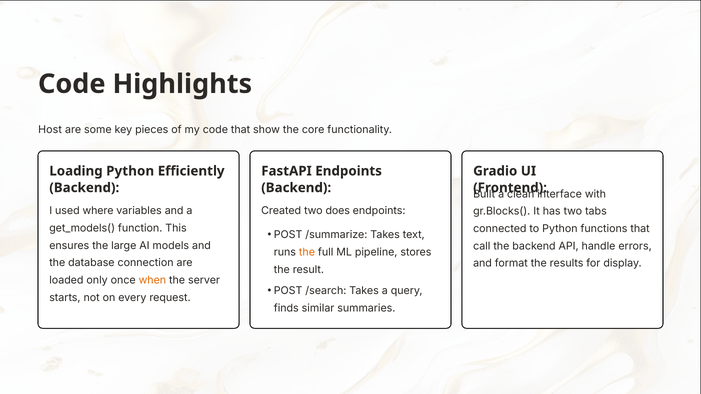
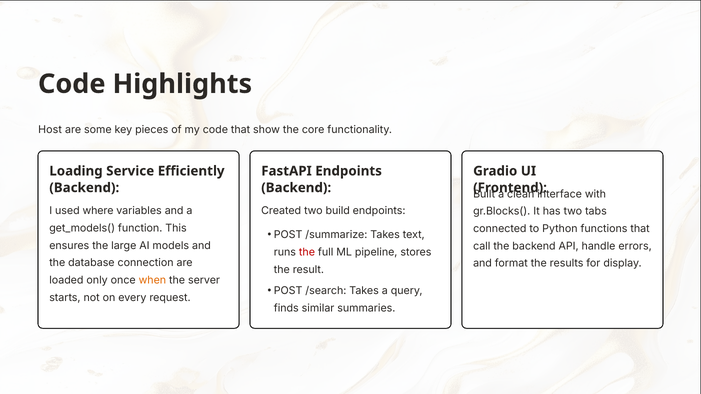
Loading Python: Python -> Service (130, 171)
does: does -> build (338, 211)
the colour: orange -> red (307, 252)
